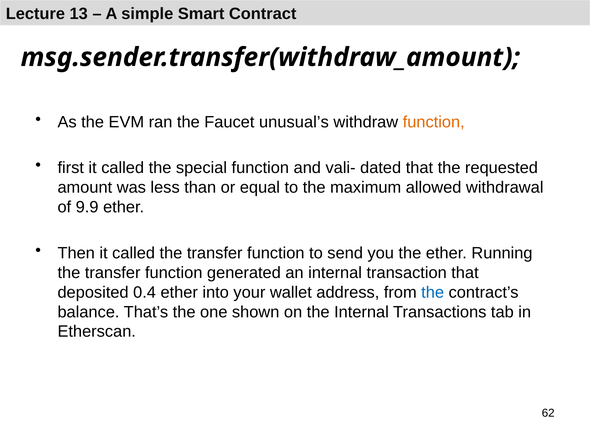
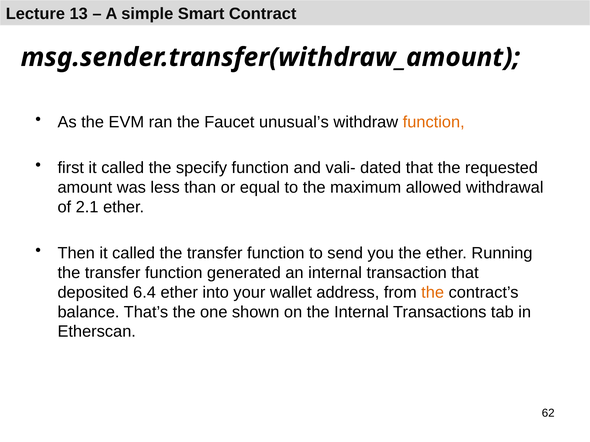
special: special -> specify (202, 168)
9.9: 9.9 -> 2.1 (87, 207)
0.4: 0.4 -> 6.4 (145, 293)
the colour: blue -> orange (433, 293)
